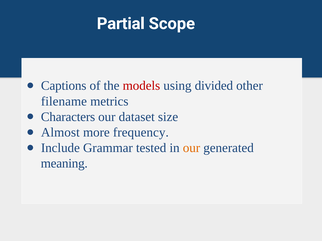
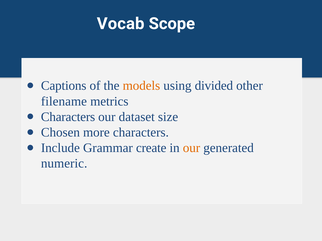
Partial: Partial -> Vocab (121, 24)
models colour: red -> orange (141, 86)
Almost: Almost -> Chosen (60, 133)
more frequency: frequency -> characters (141, 133)
tested: tested -> create (151, 148)
meaning: meaning -> numeric (64, 164)
